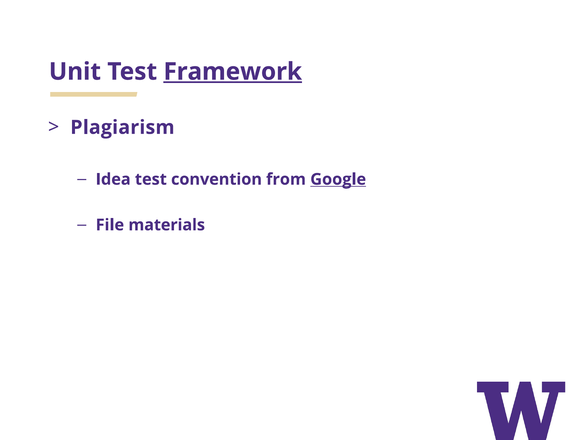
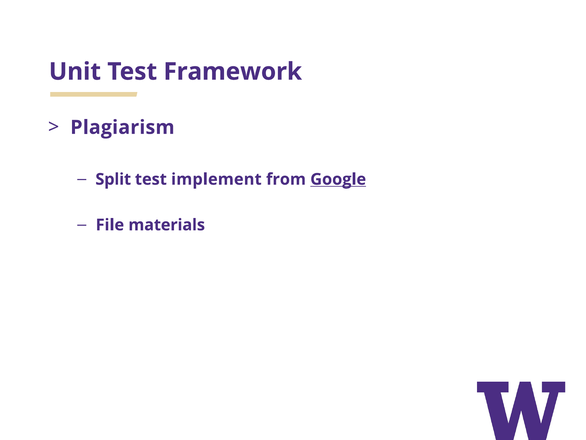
Framework underline: present -> none (233, 72)
Idea: Idea -> Split (113, 179)
convention: convention -> implement (216, 179)
